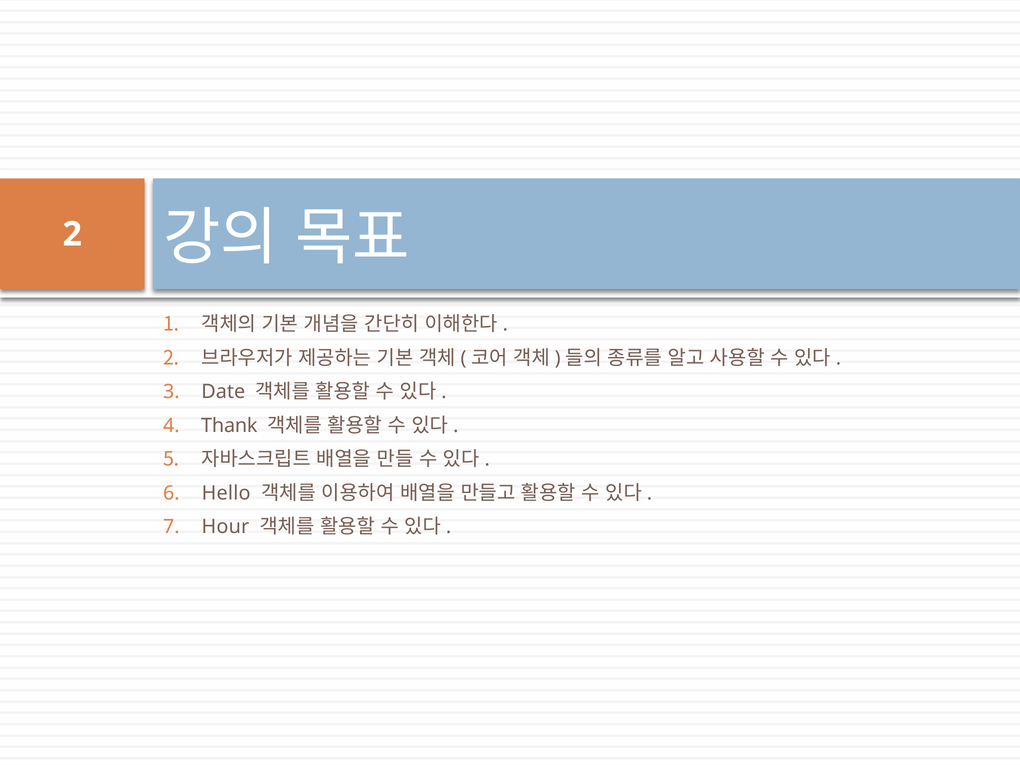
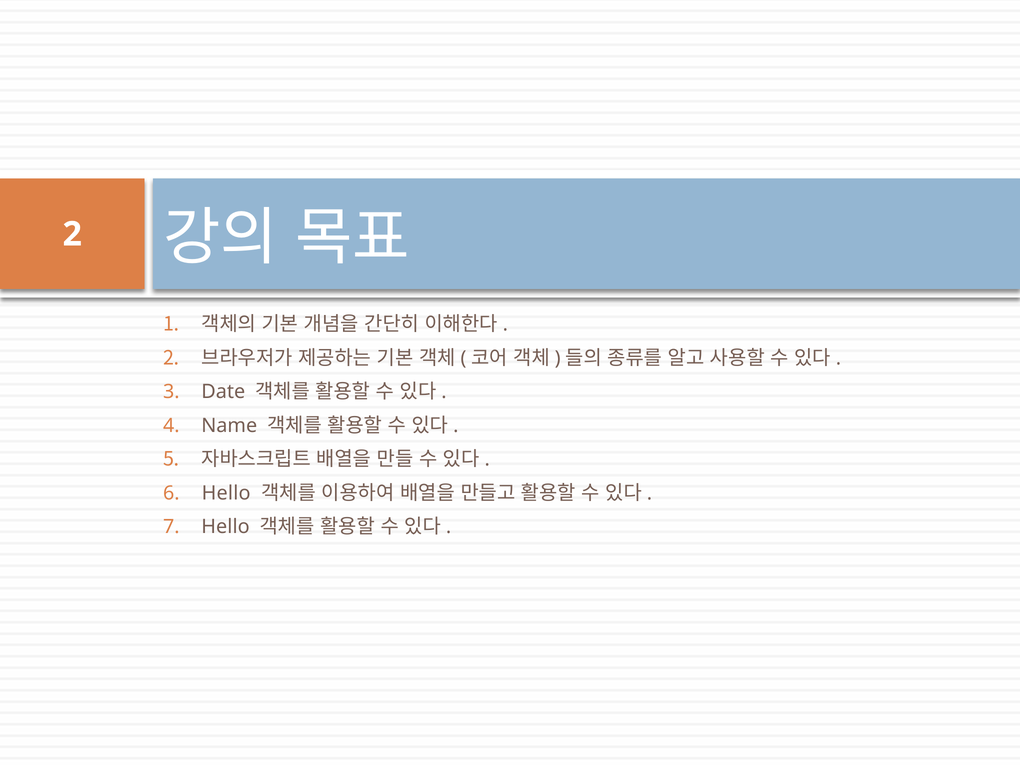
Thank: Thank -> Name (229, 426)
Hour: Hour -> Hello (226, 527)
